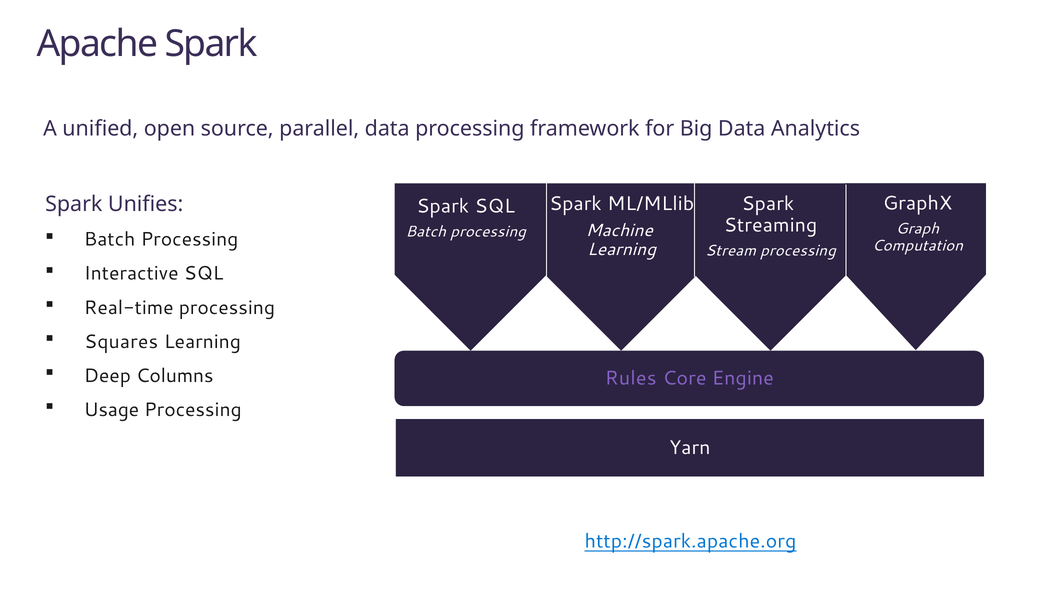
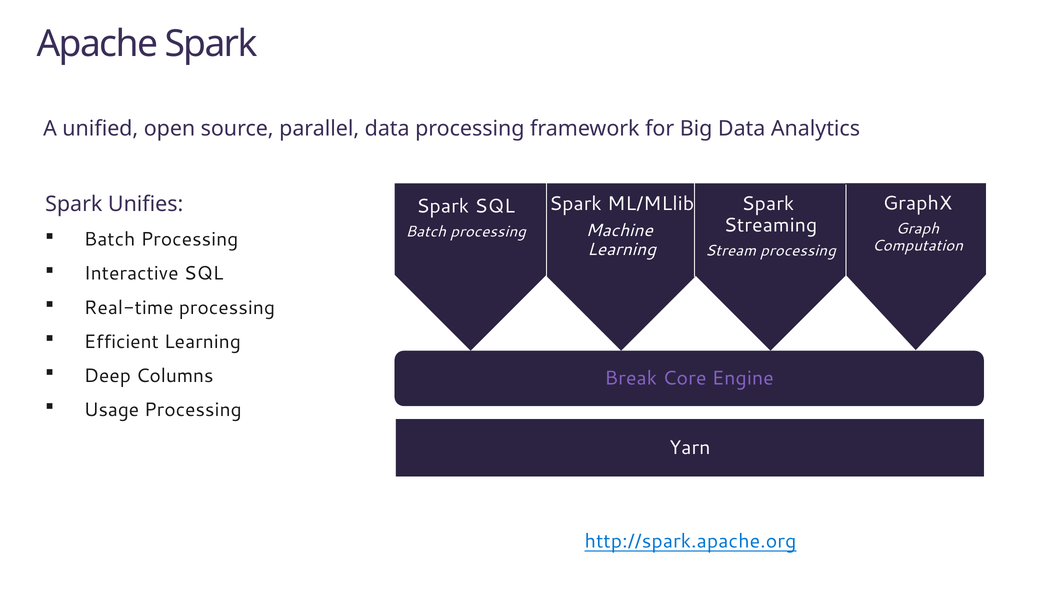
Squares: Squares -> Efficient (121, 342)
Rules: Rules -> Break (631, 378)
